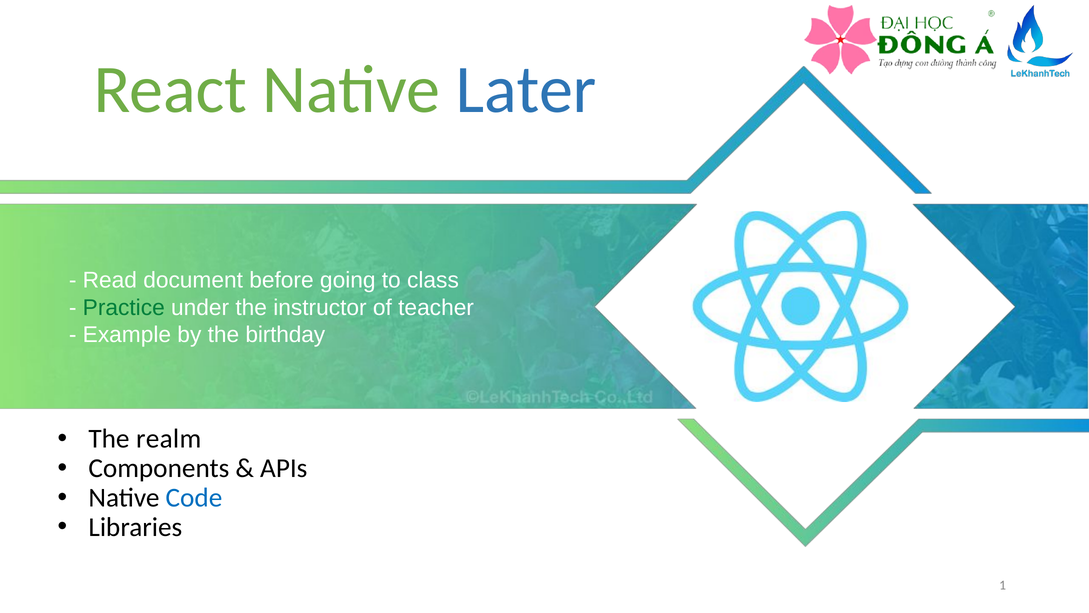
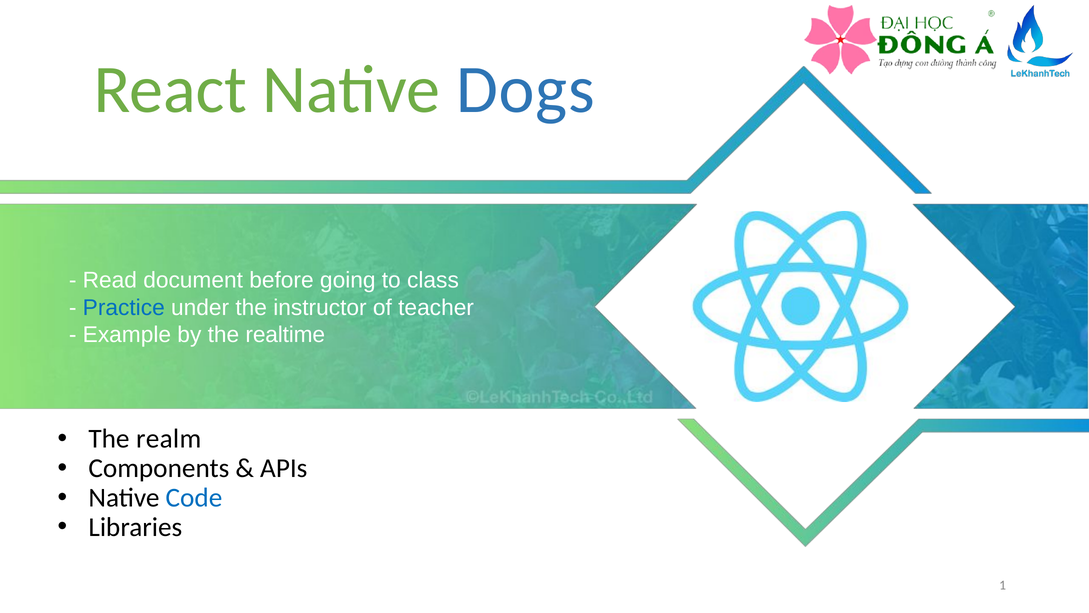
Later: Later -> Dogs (526, 90)
Practice colour: green -> blue (124, 308)
birthday: birthday -> realtime (285, 335)
